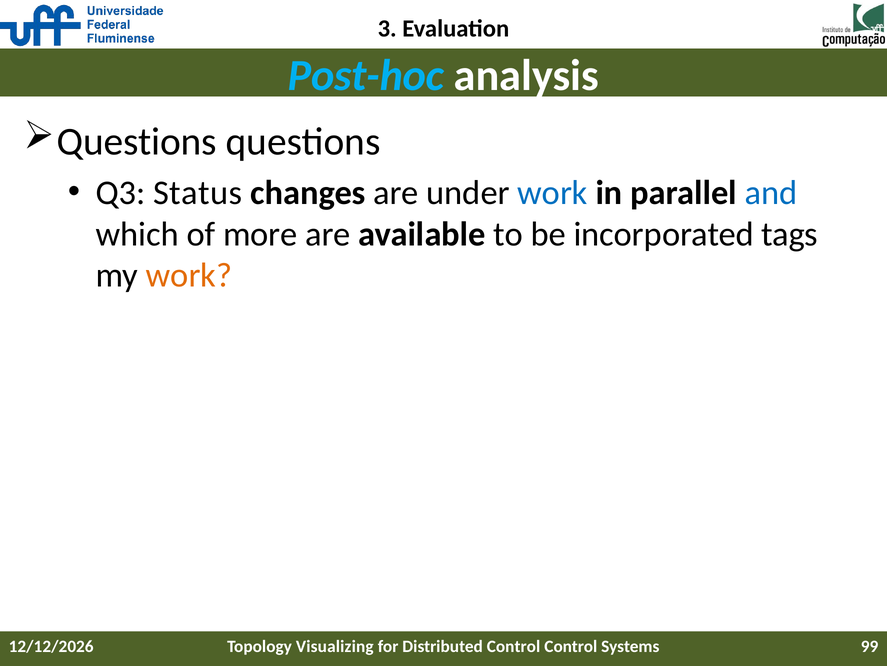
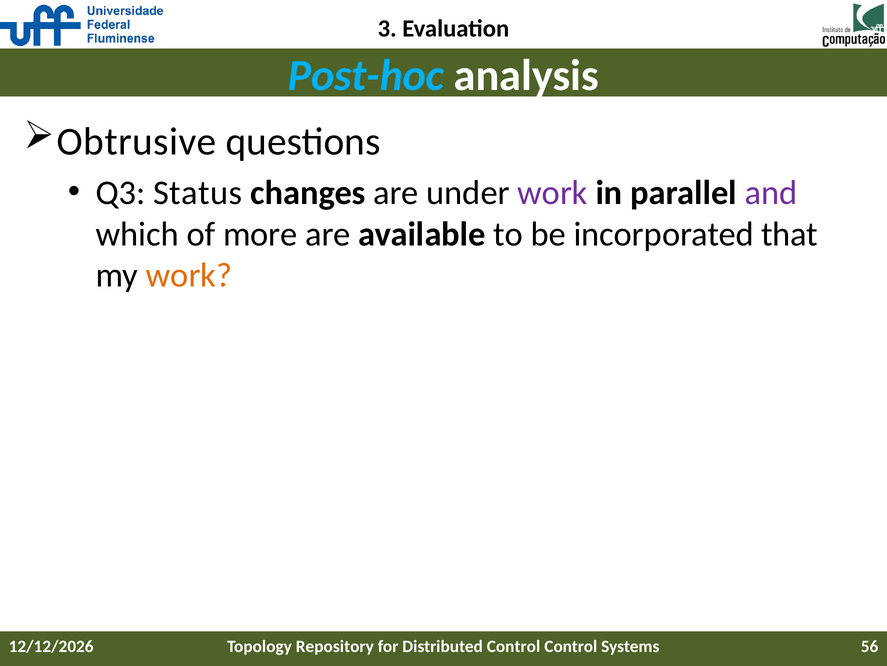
Questions: Questions -> Obtrusive (137, 142)
work colour: blue -> purple (553, 193)
and colour: blue -> purple (771, 193)
tags: tags -> that (790, 234)
Visualizing: Visualizing -> Repository (335, 646)
99: 99 -> 56 (870, 646)
